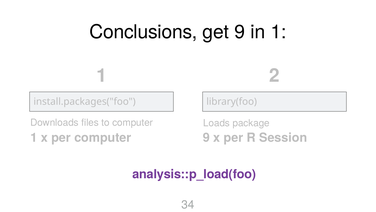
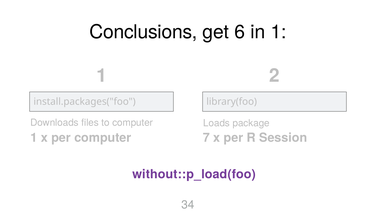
get 9: 9 -> 6 (240, 32)
computer 9: 9 -> 7 (206, 137)
analysis::p_load(foo: analysis::p_load(foo -> without::p_load(foo (194, 174)
